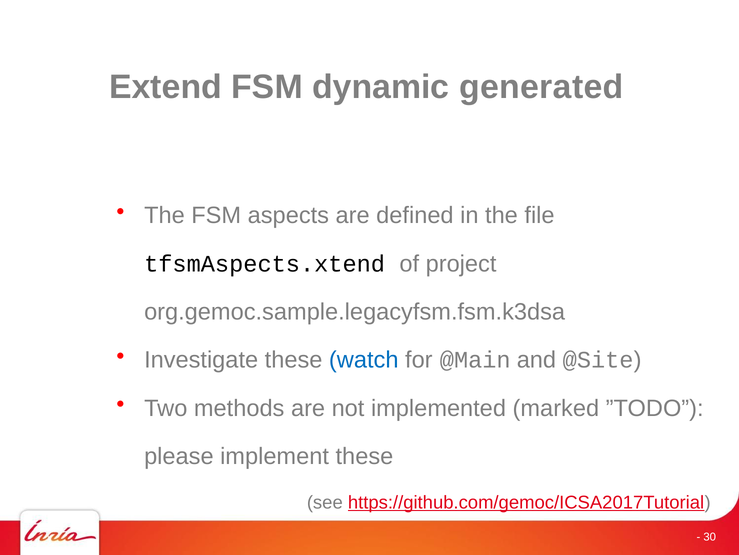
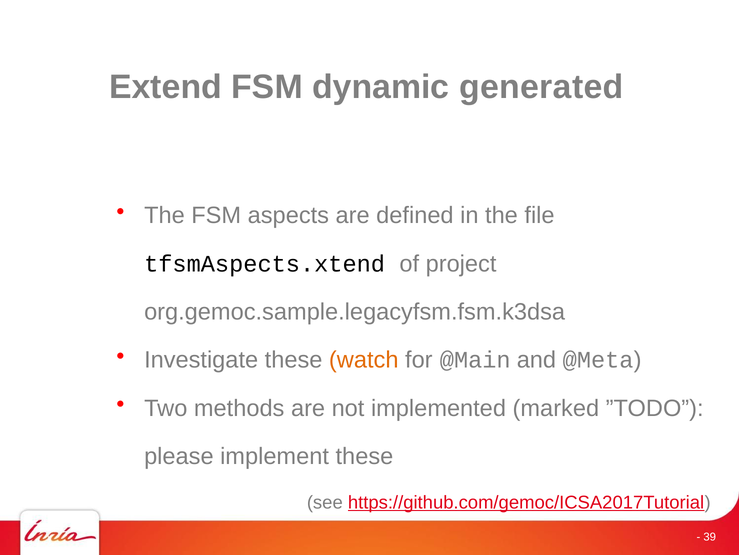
watch colour: blue -> orange (364, 360)
@Site: @Site -> @Meta (598, 360)
30: 30 -> 39 (710, 536)
